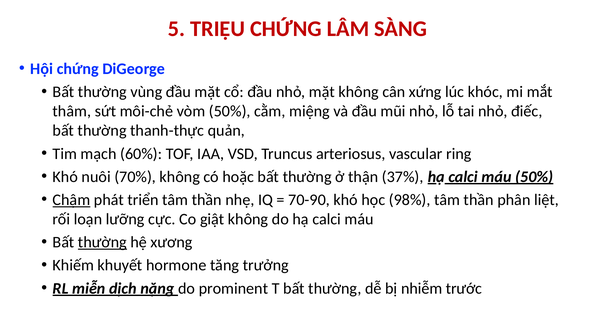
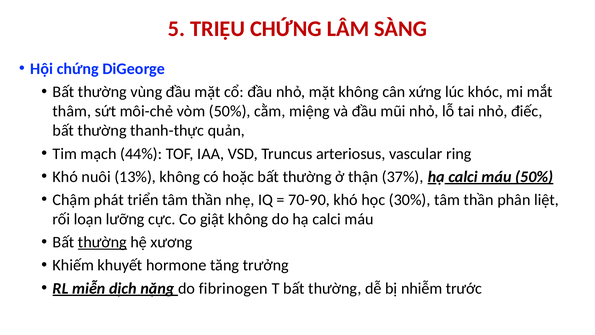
60%: 60% -> 44% (141, 154)
70%: 70% -> 13% (135, 177)
Chậm underline: present -> none (71, 200)
98%: 98% -> 30% (410, 200)
prominent: prominent -> fibrinogen (233, 288)
